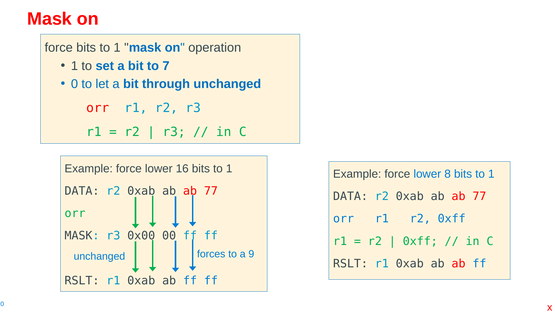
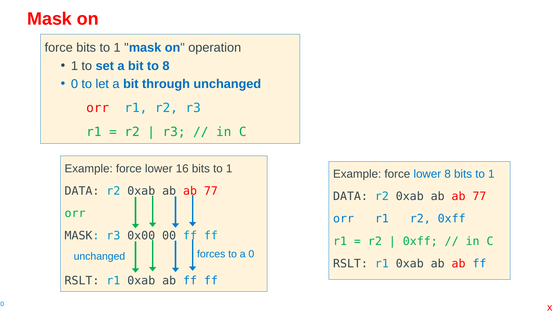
to 7: 7 -> 8 (166, 66)
a 9: 9 -> 0 (251, 254)
